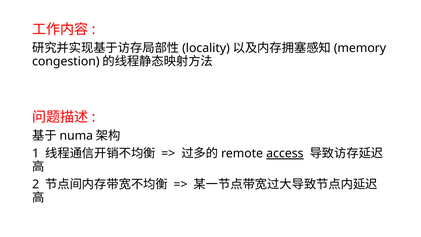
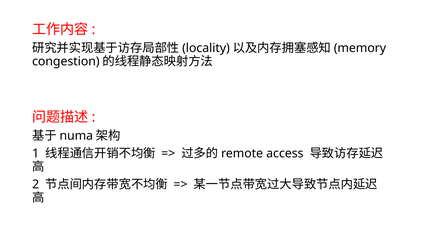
access underline: present -> none (285, 153)
